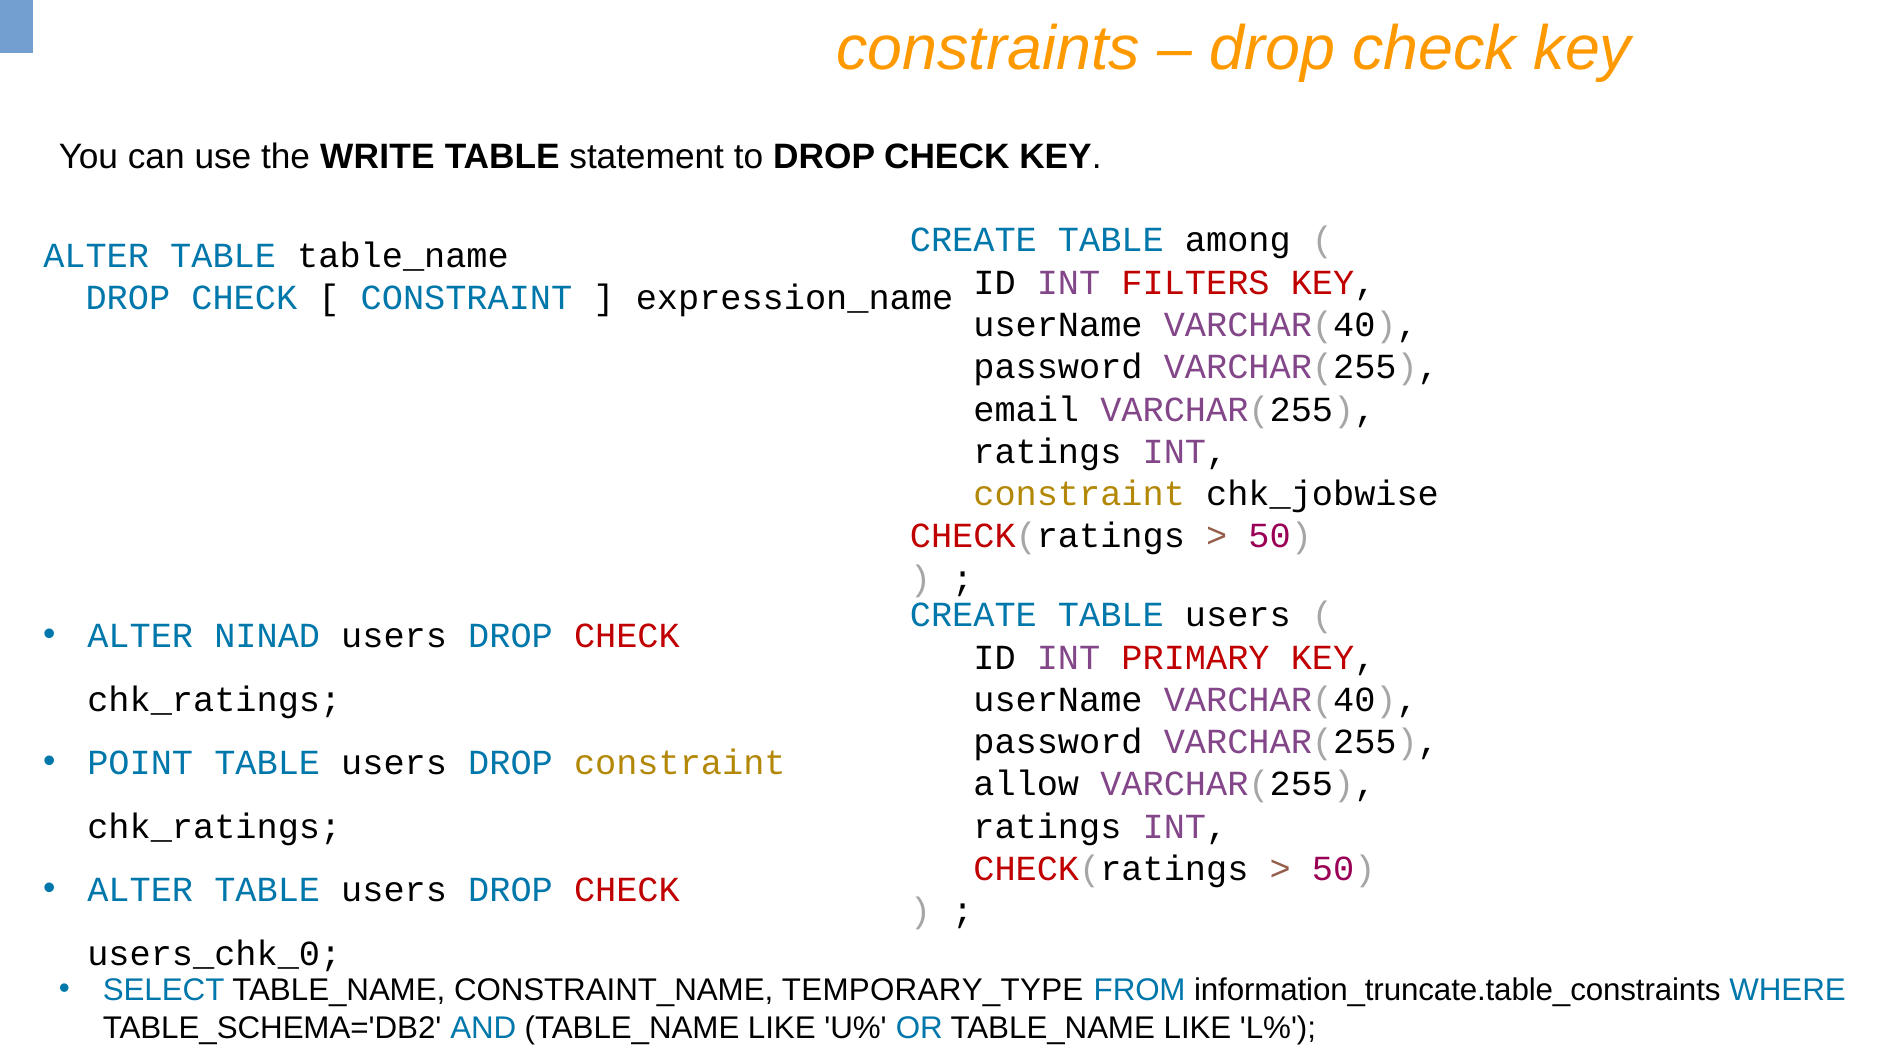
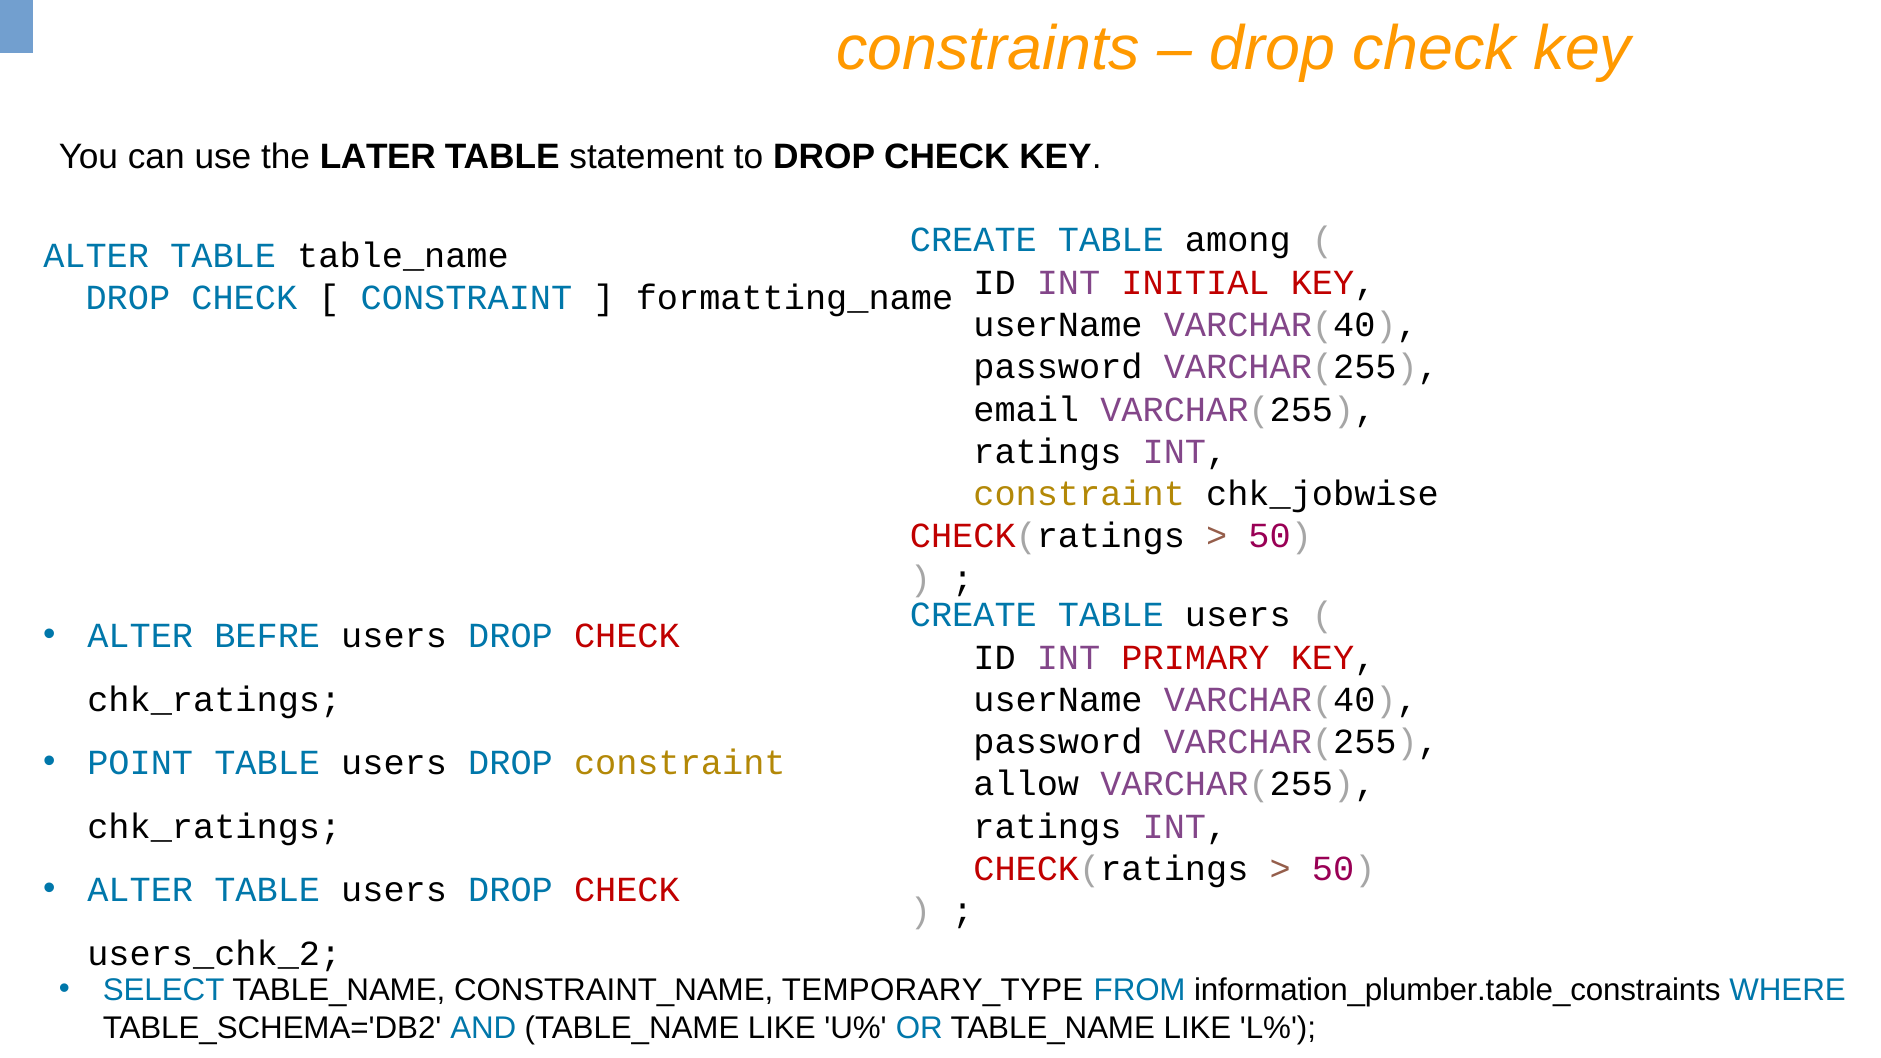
WRITE: WRITE -> LATER (378, 157)
FILTERS: FILTERS -> INITIAL (1196, 282)
expression_name: expression_name -> formatting_name (794, 298)
NINAD: NINAD -> BEFRE (267, 636)
users_chk_0: users_chk_0 -> users_chk_2 (214, 954)
information_truncate.table_constraints: information_truncate.table_constraints -> information_plumber.table_constraints (1457, 990)
